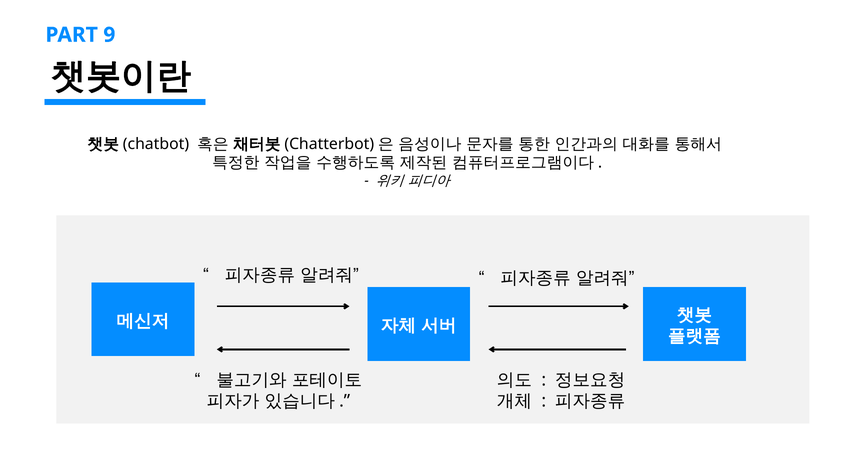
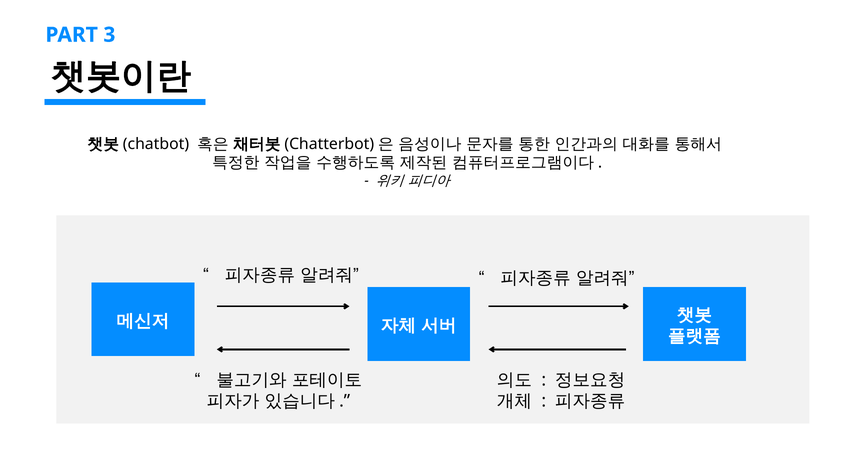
9: 9 -> 3 (109, 35)
